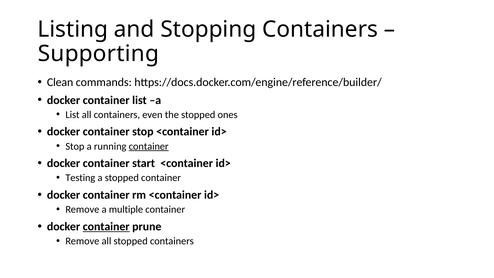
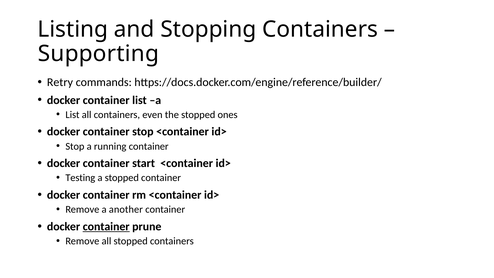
Clean: Clean -> Retry (60, 82)
container underline: present -> none (149, 146)
multiple: multiple -> another (126, 209)
